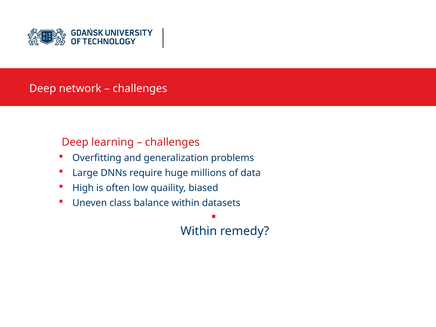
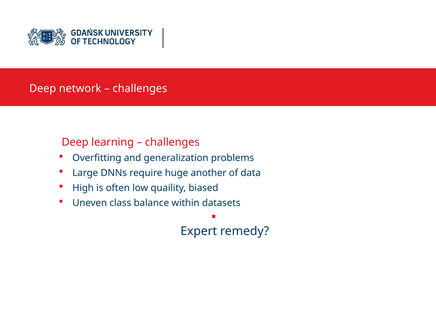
millions: millions -> another (209, 173)
Within: Within -> Expert (199, 231)
